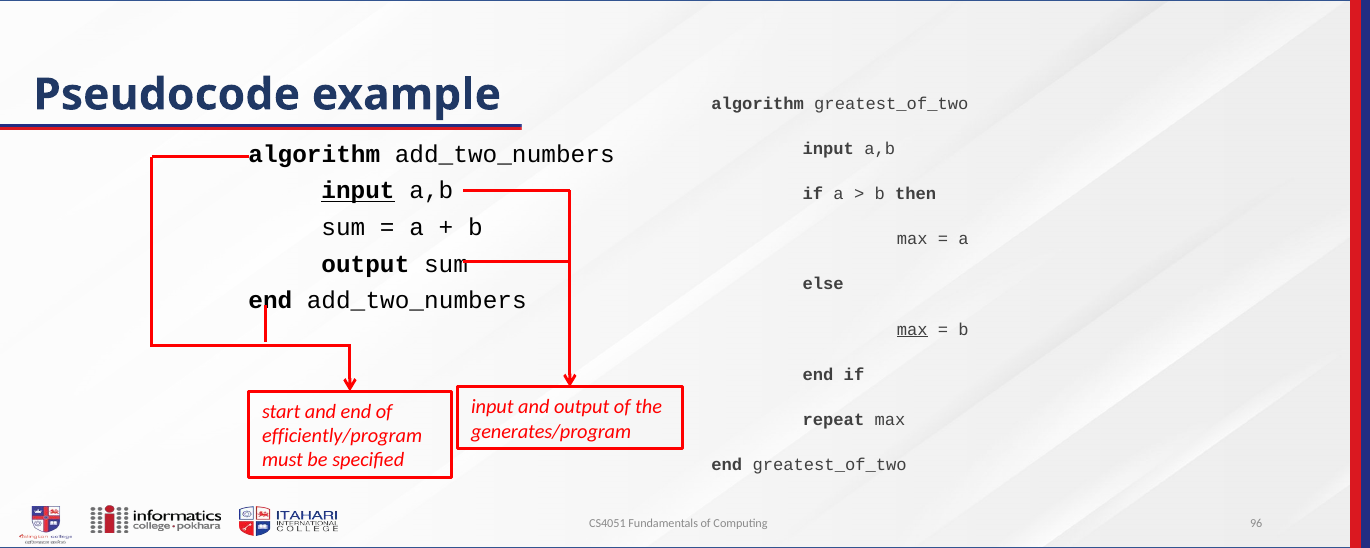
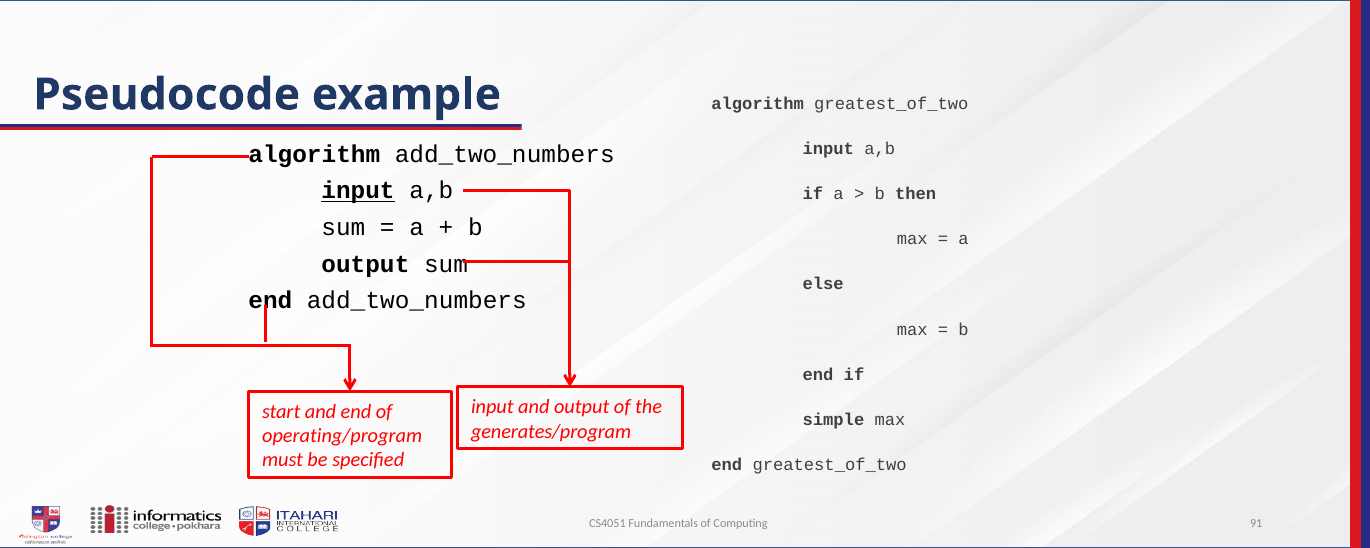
max underline: present -> none (912, 329)
repeat: repeat -> simple (833, 420)
efficiently/program: efficiently/program -> operating/program (342, 436)
96: 96 -> 91 (1256, 523)
